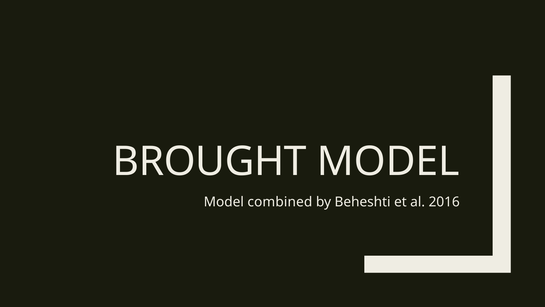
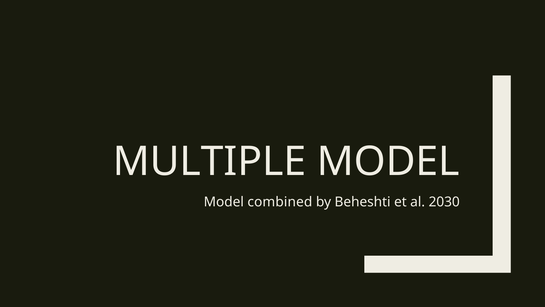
BROUGHT: BROUGHT -> MULTIPLE (209, 161)
2016: 2016 -> 2030 (444, 202)
